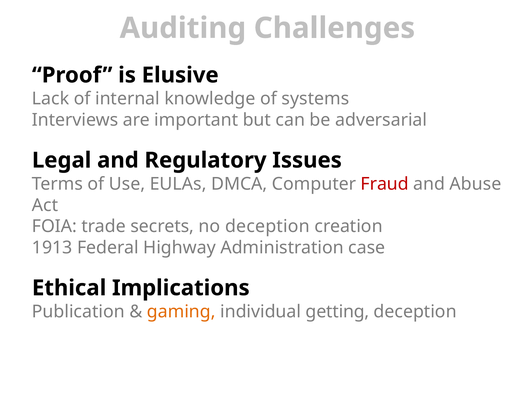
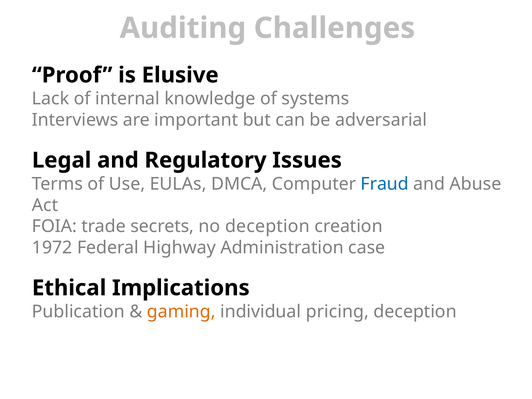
Fraud colour: red -> blue (385, 184)
1913: 1913 -> 1972 (52, 248)
getting: getting -> pricing (337, 312)
